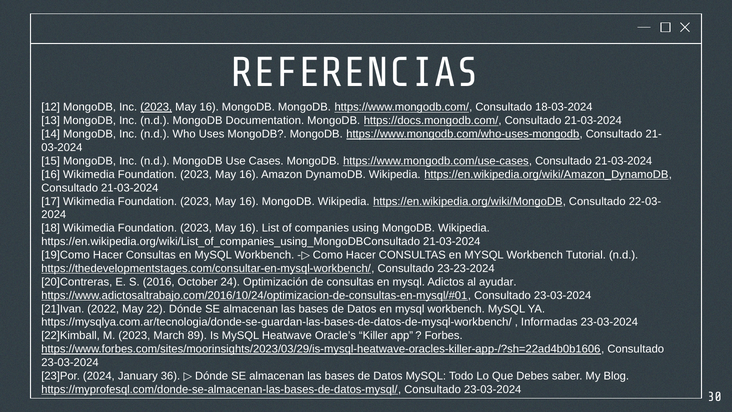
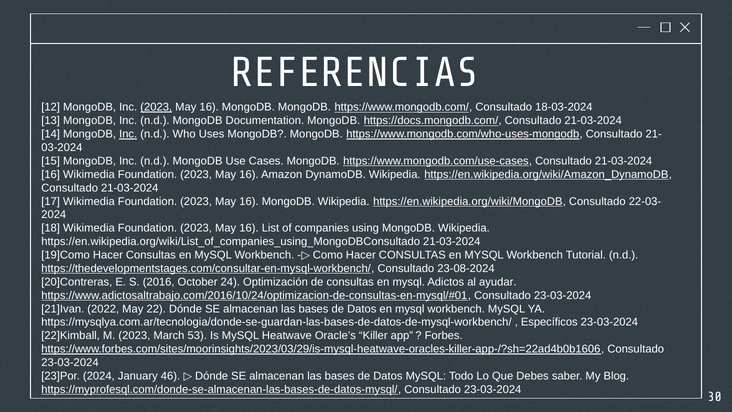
Inc underline: none -> present (128, 134)
23-23-2024: 23-23-2024 -> 23-08-2024 (466, 268)
Informadas: Informadas -> Específicos (549, 322)
89: 89 -> 53 (197, 336)
36: 36 -> 46 (170, 376)
